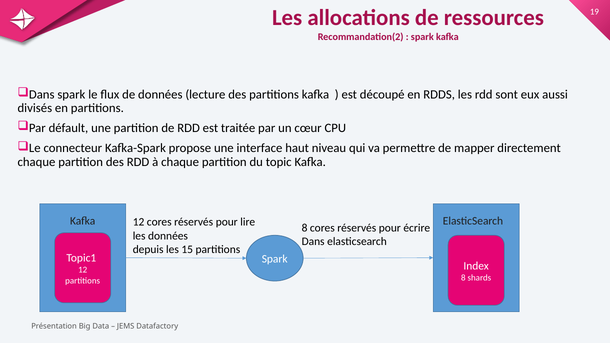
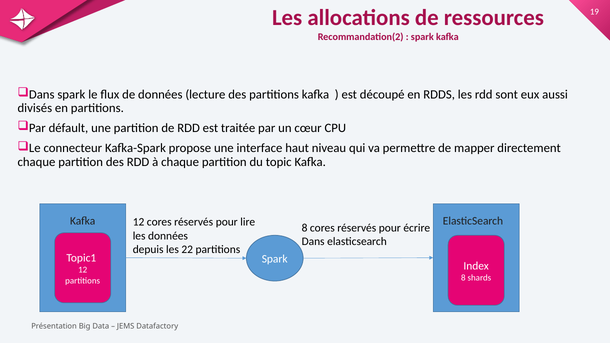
15: 15 -> 22 (187, 250)
